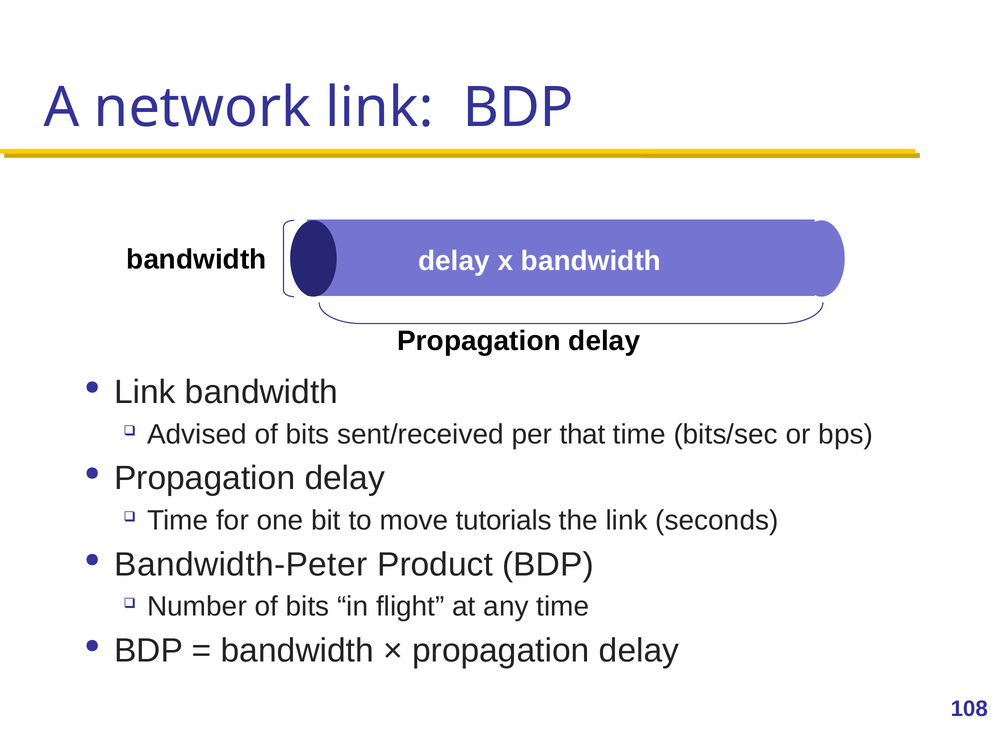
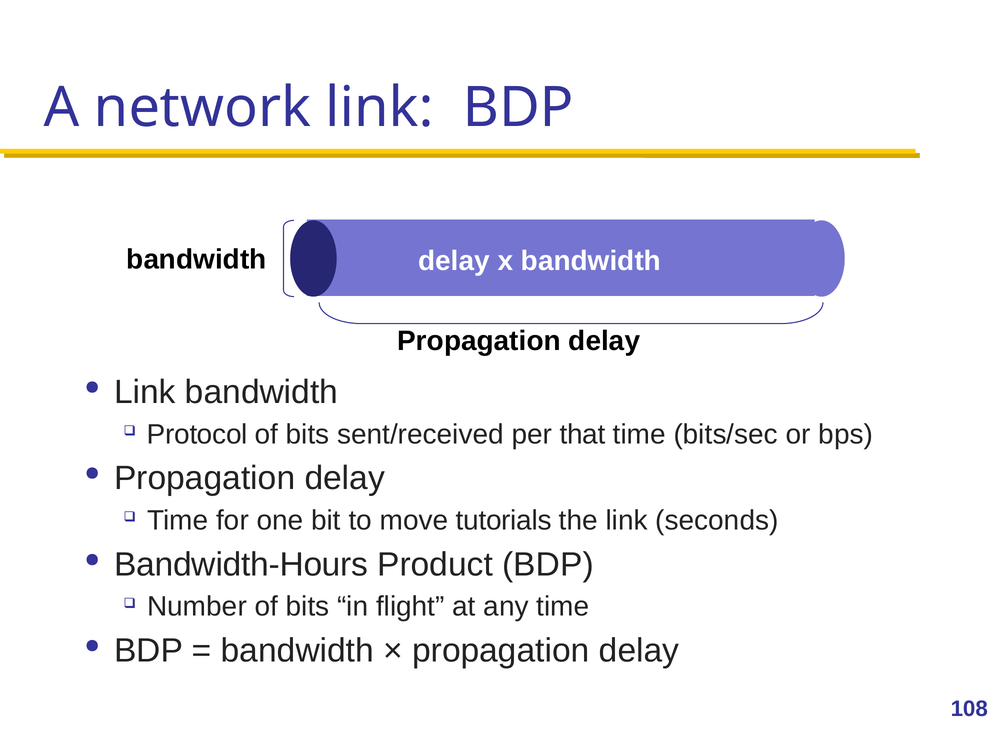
Advised: Advised -> Protocol (197, 434)
Bandwidth-Peter: Bandwidth-Peter -> Bandwidth-Hours (241, 565)
